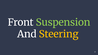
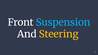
Suspension colour: light green -> light blue (63, 22)
